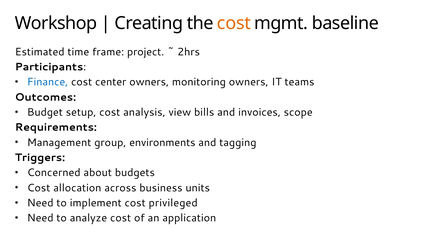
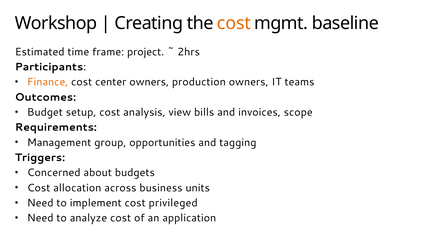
Finance colour: blue -> orange (48, 82)
monitoring: monitoring -> production (199, 82)
environments: environments -> opportunities (162, 142)
